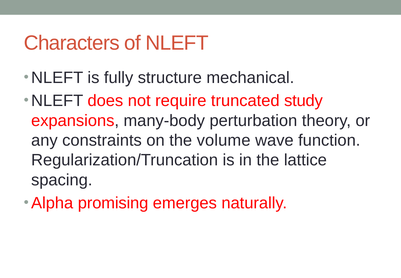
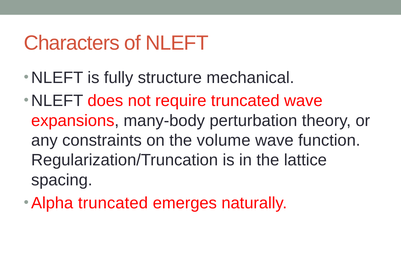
truncated study: study -> wave (303, 101)
Alpha promising: promising -> truncated (113, 203)
